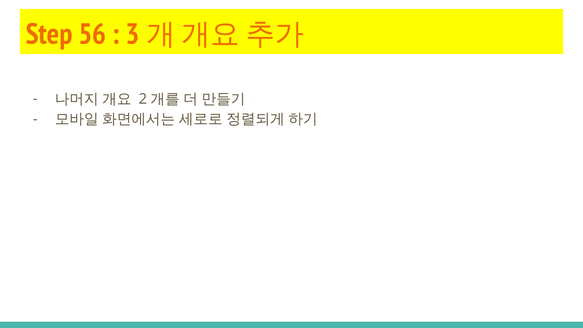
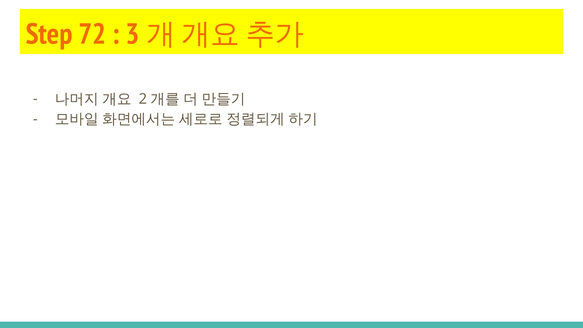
56: 56 -> 72 (92, 34)
